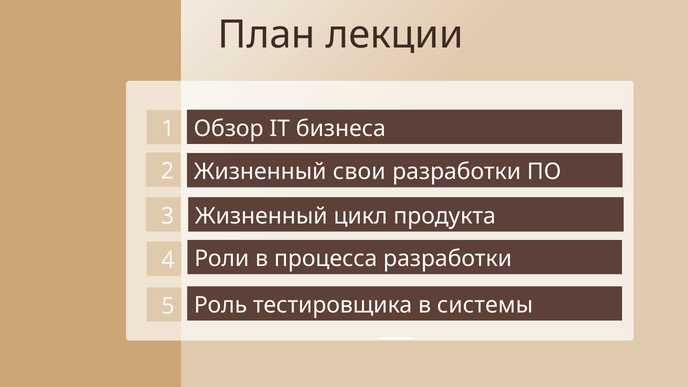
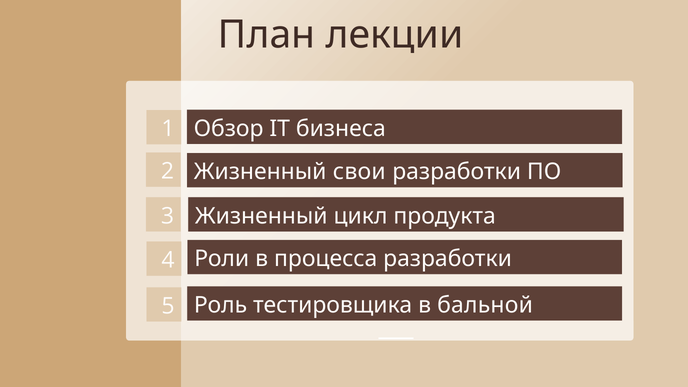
системы: системы -> бальной (485, 305)
